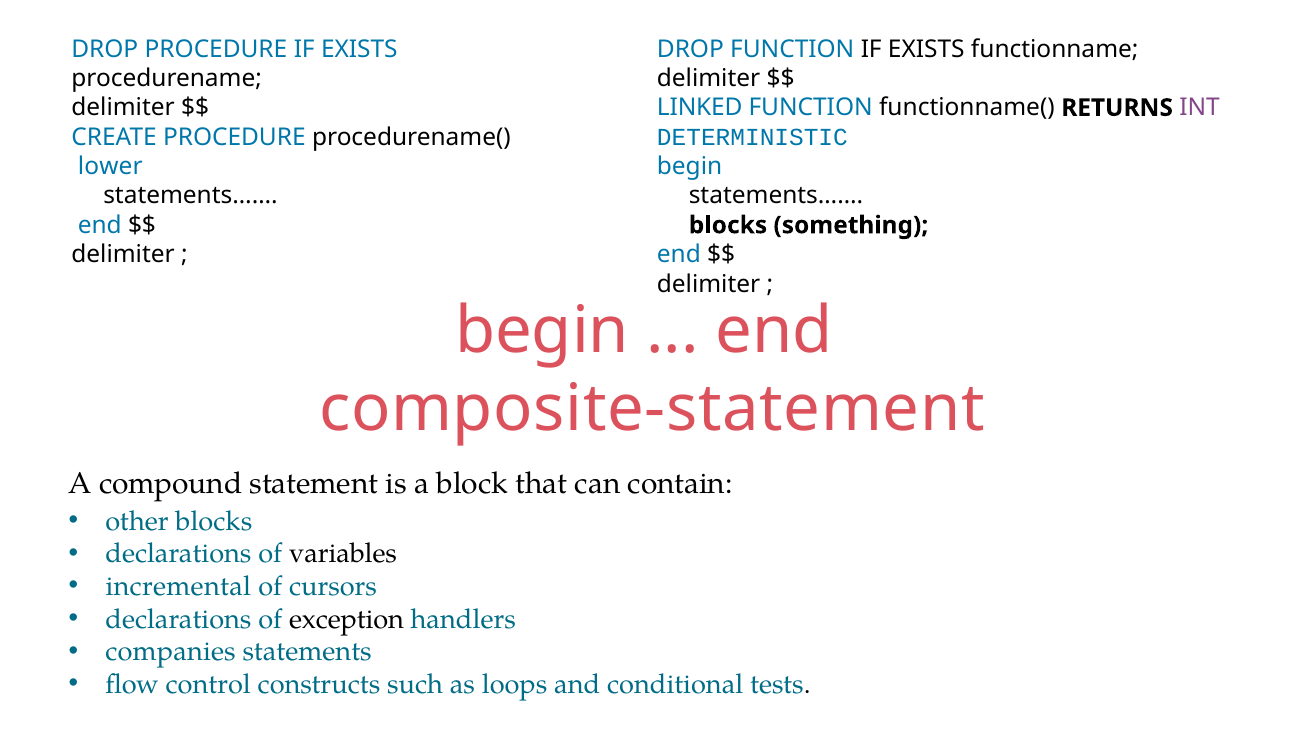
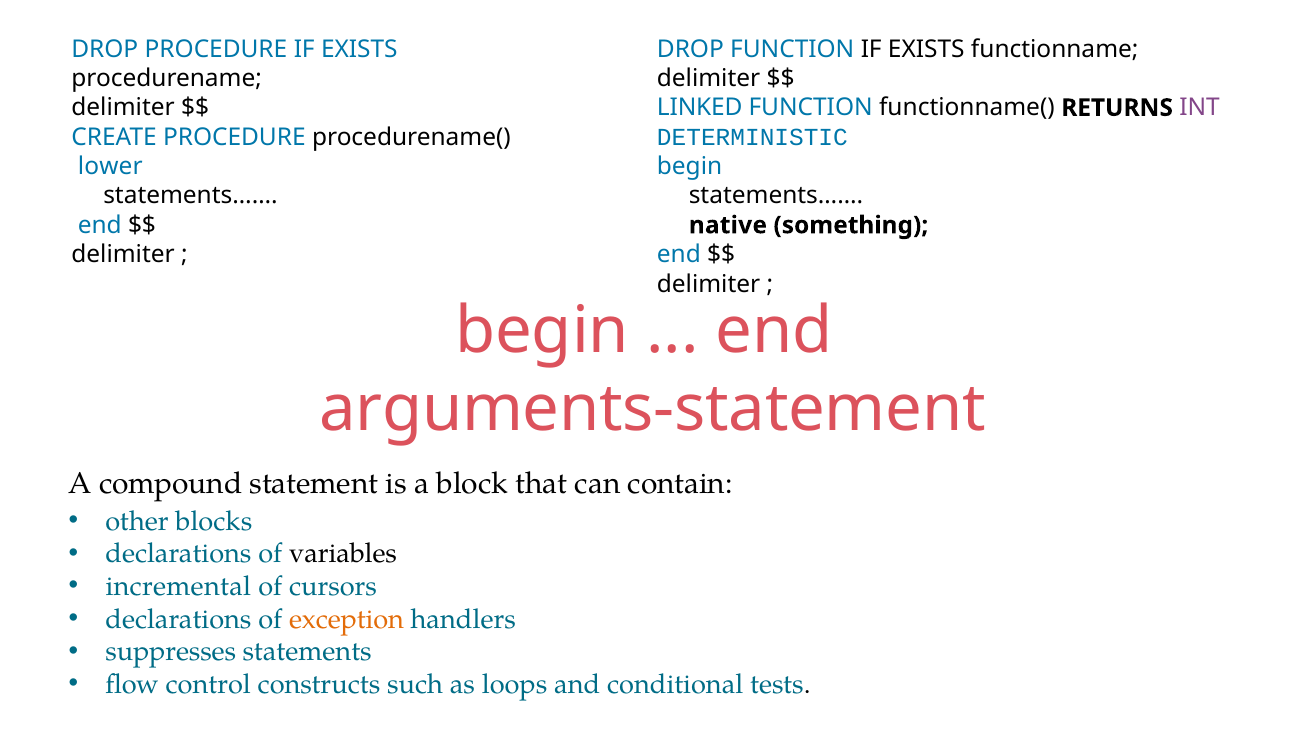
blocks: blocks -> native (728, 225)
composite-statement: composite-statement -> arguments-statement (652, 409)
exception colour: black -> orange (347, 619)
companies: companies -> suppresses (171, 652)
